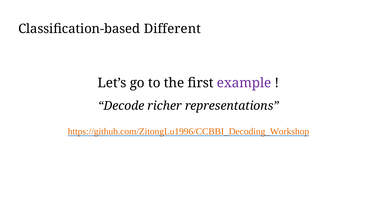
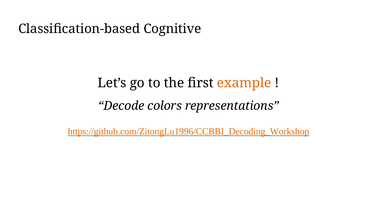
Different: Different -> Cognitive (172, 29)
example colour: purple -> orange (244, 83)
richer: richer -> colors (165, 106)
